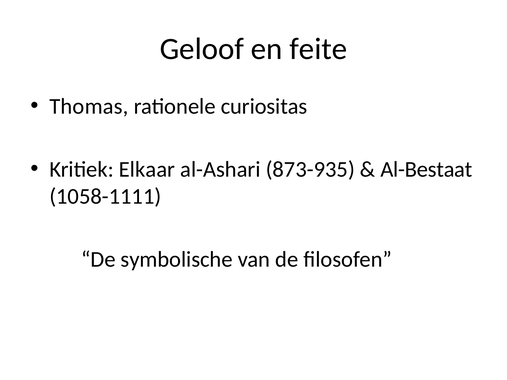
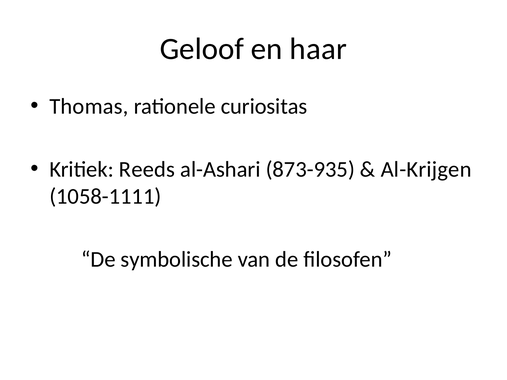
feite: feite -> haar (318, 49)
Elkaar: Elkaar -> Reeds (147, 169)
Al-Bestaat: Al-Bestaat -> Al-Krijgen (426, 169)
